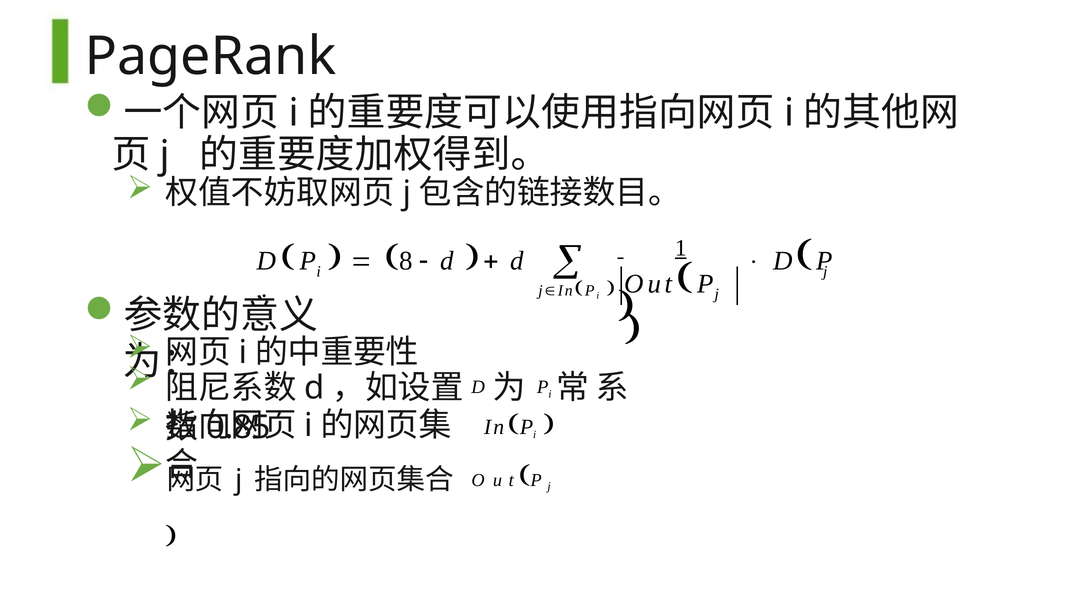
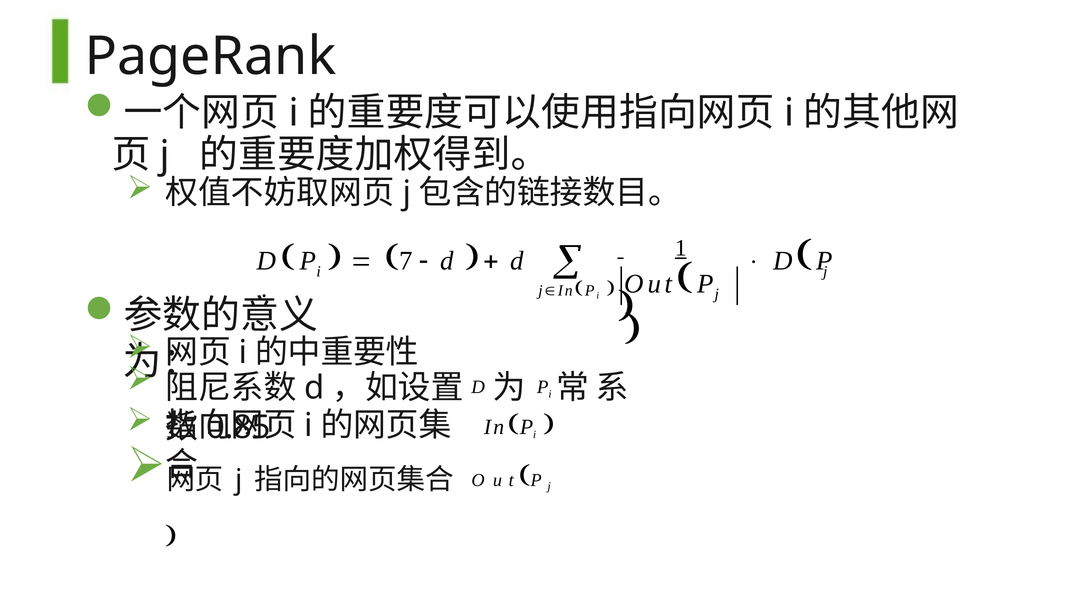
8: 8 -> 7 (406, 261)
